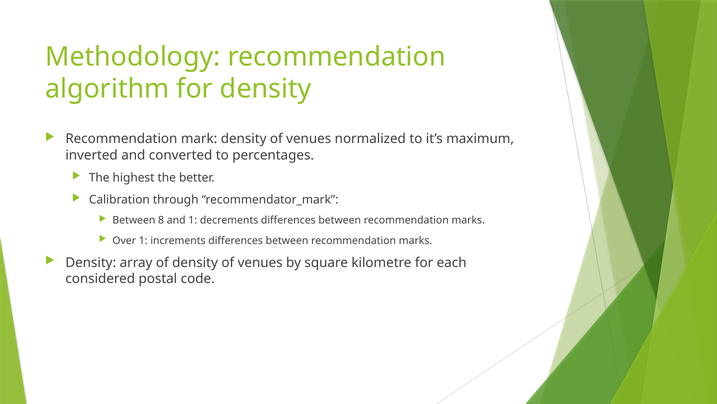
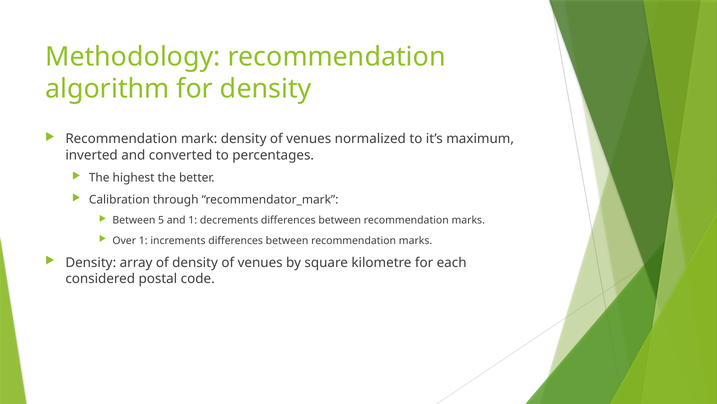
8: 8 -> 5 (161, 220)
